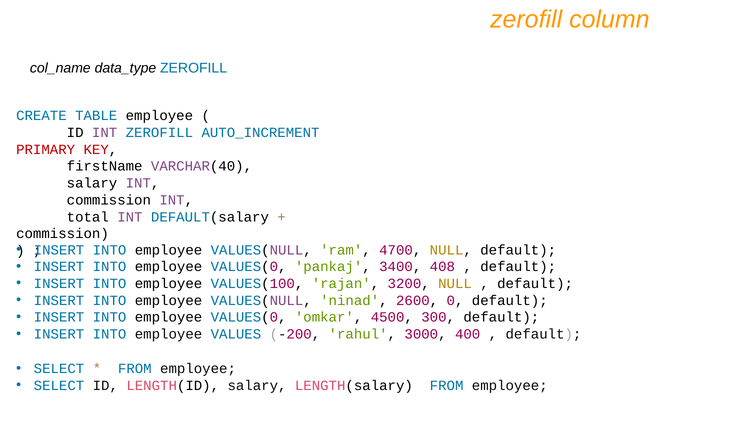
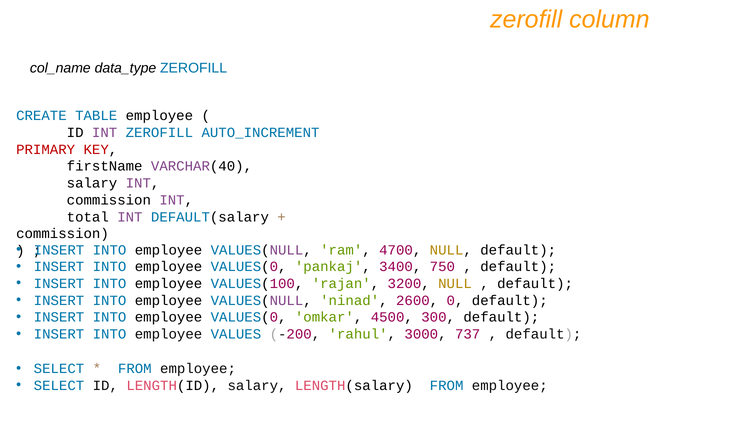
408: 408 -> 750 (442, 267)
400: 400 -> 737 (468, 334)
